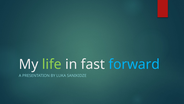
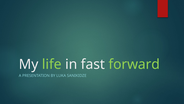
forward colour: light blue -> light green (134, 64)
